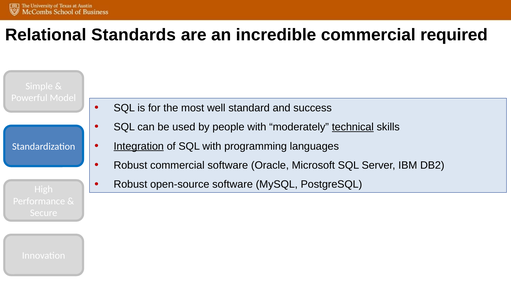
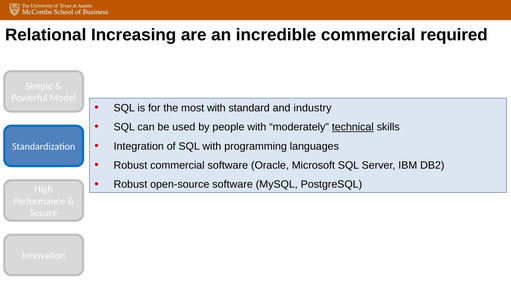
Standards: Standards -> Increasing (134, 35)
most well: well -> with (216, 108)
success: success -> industry (313, 108)
Integration underline: present -> none (139, 146)
